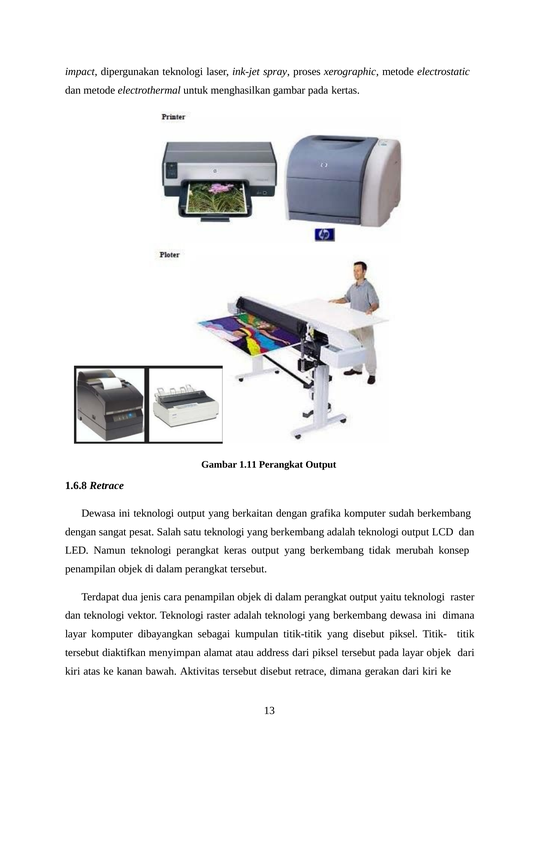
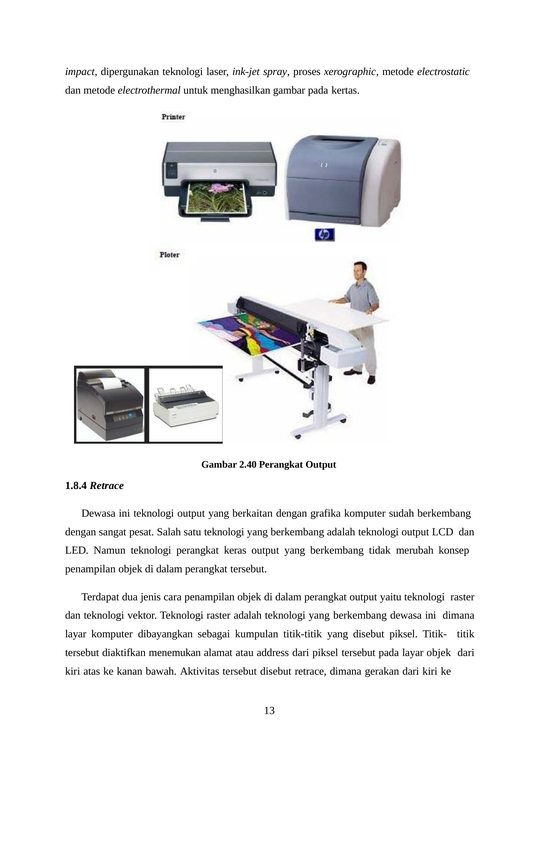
1.11: 1.11 -> 2.40 (248, 465)
1.6.8: 1.6.8 -> 1.8.4 (76, 486)
menyimpan: menyimpan -> menemukan (175, 653)
